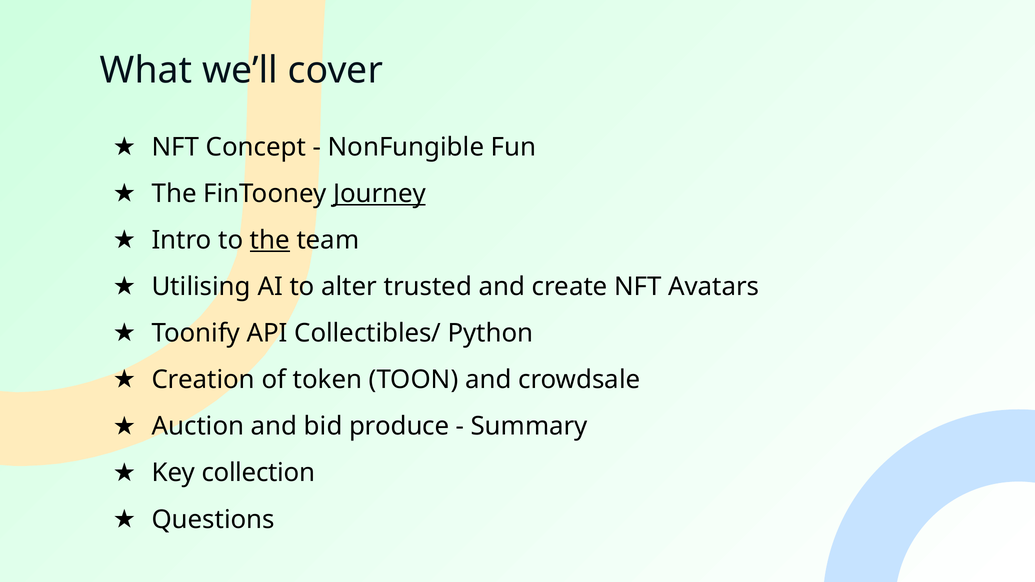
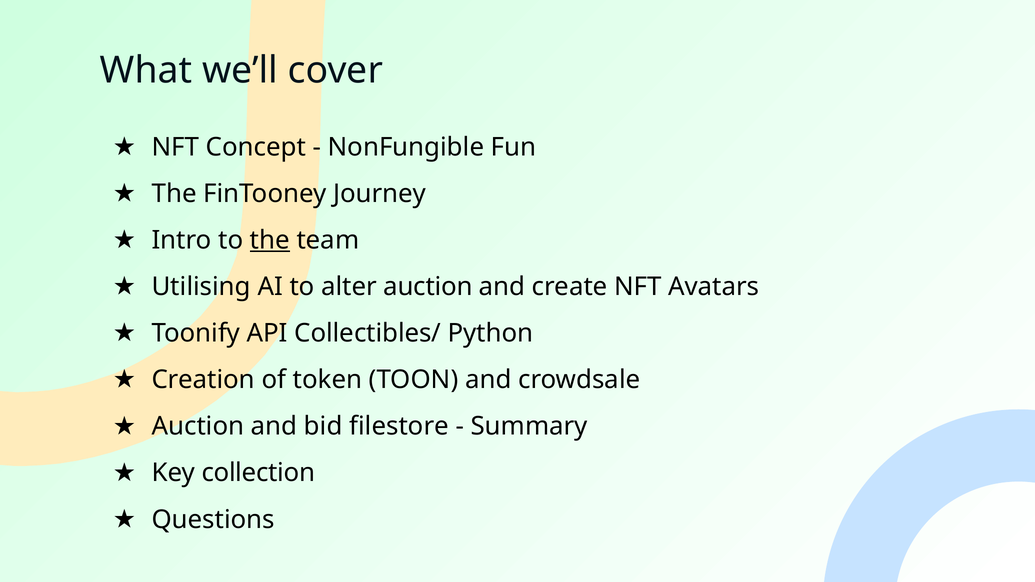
Journey underline: present -> none (379, 194)
alter trusted: trusted -> auction (428, 287)
produce: produce -> filestore (399, 427)
